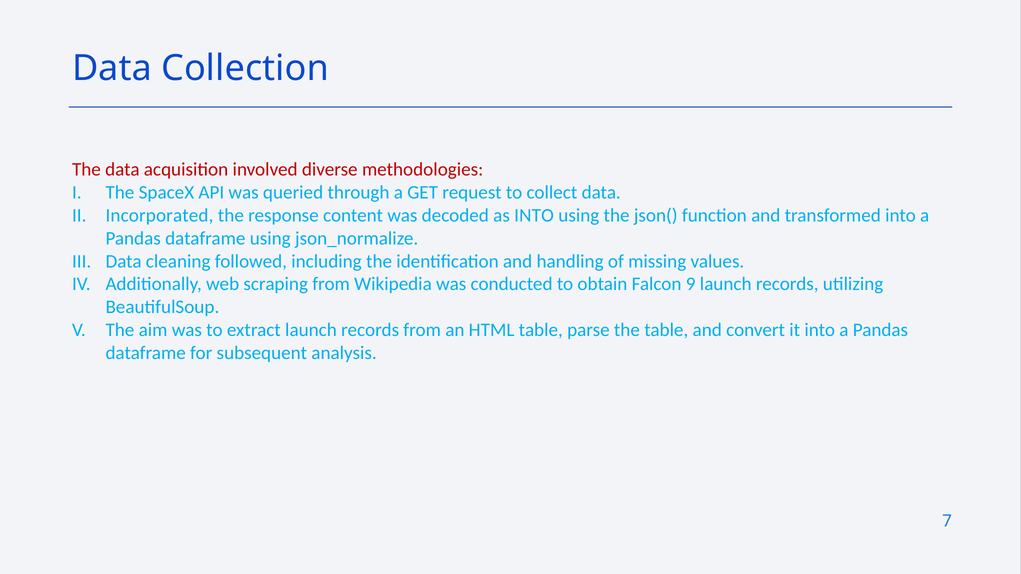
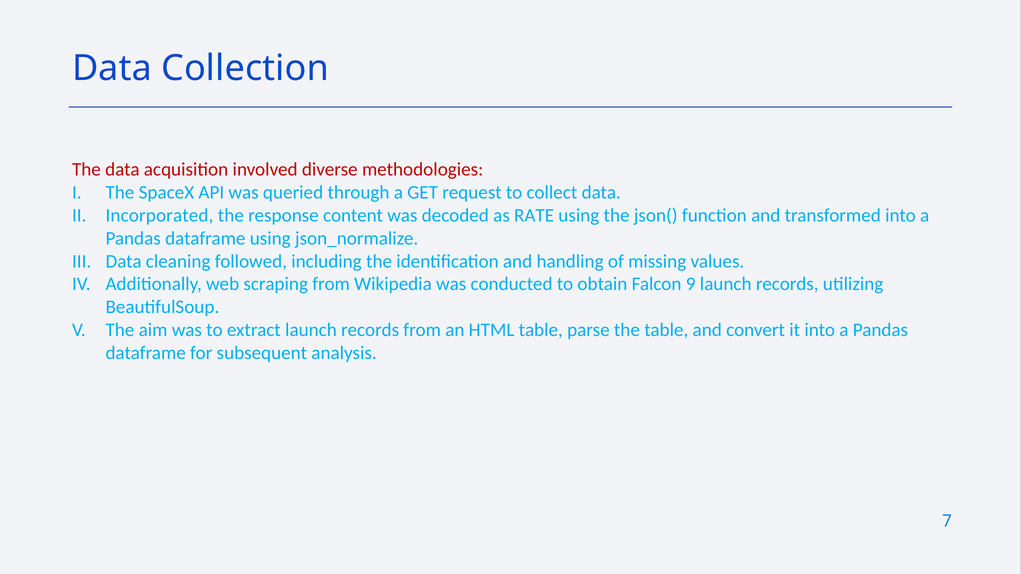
as INTO: INTO -> RATE (534, 215)
